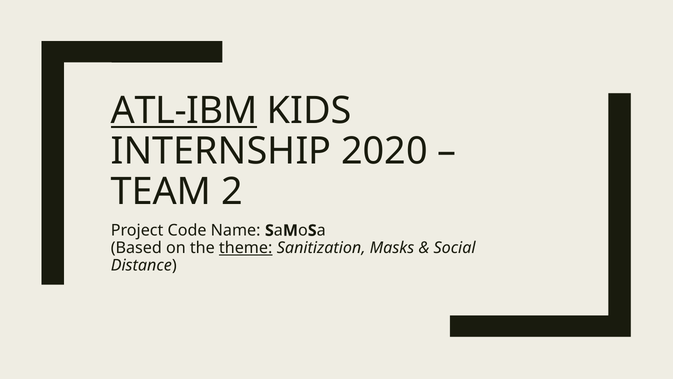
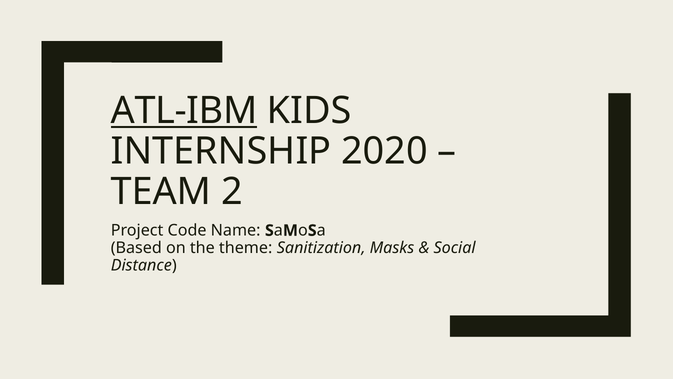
theme underline: present -> none (246, 248)
